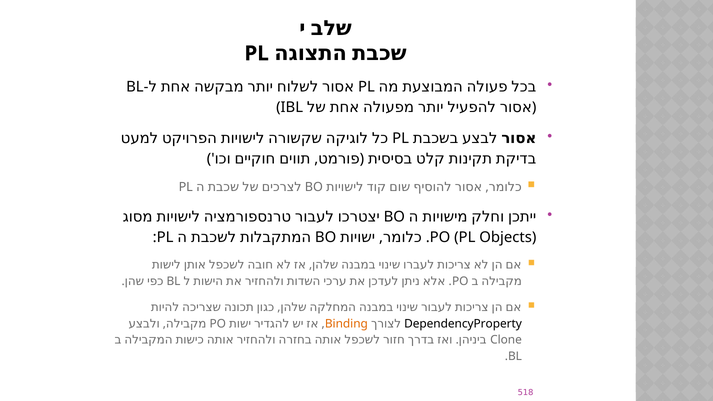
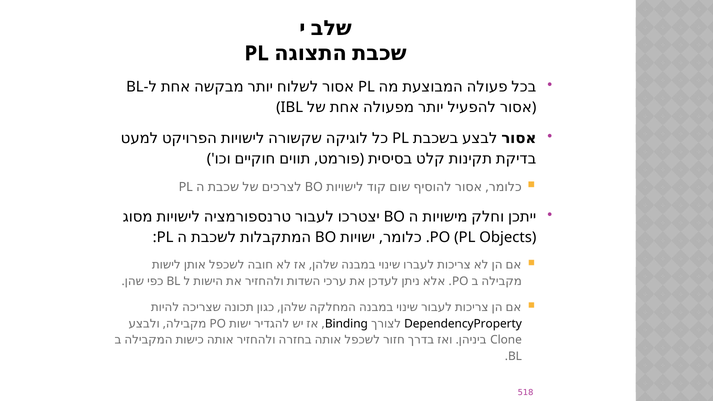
Binding colour: orange -> black (346, 324)
